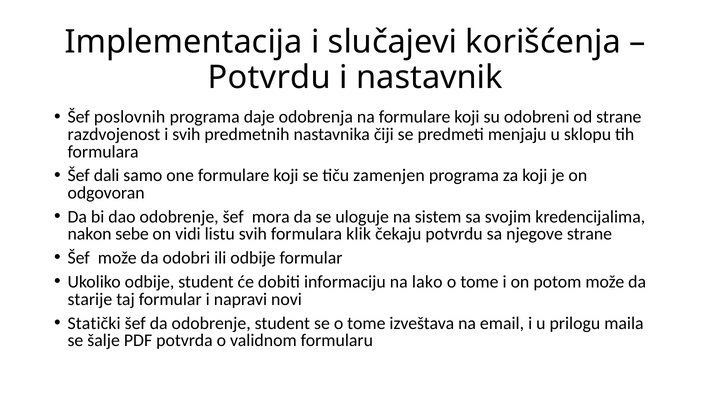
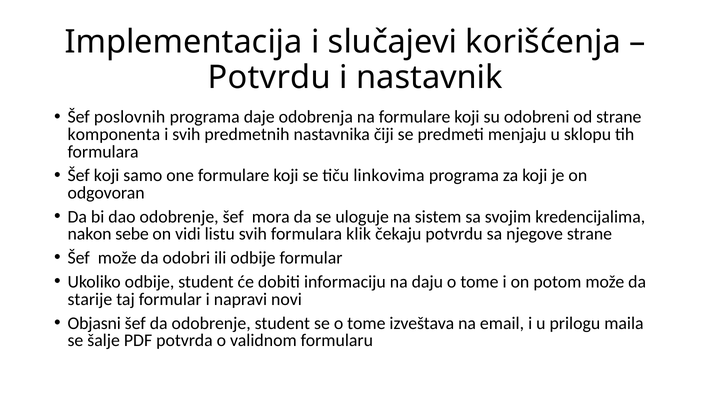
razdvojenost: razdvojenost -> komponenta (114, 134)
Šef dali: dali -> koji (107, 176)
zamenjen: zamenjen -> linkovima (389, 176)
lako: lako -> daju (427, 282)
Statički: Statički -> Objasni (94, 323)
